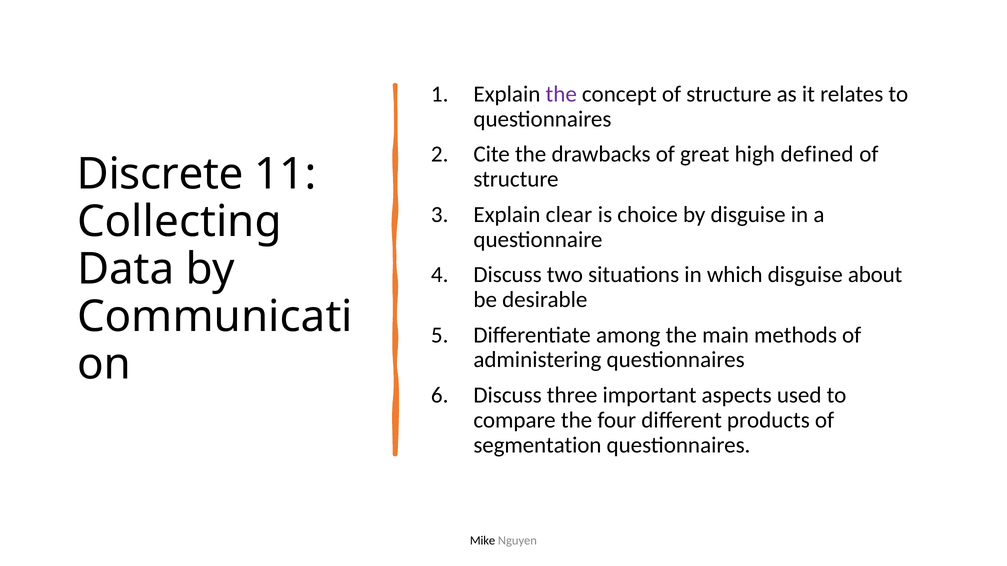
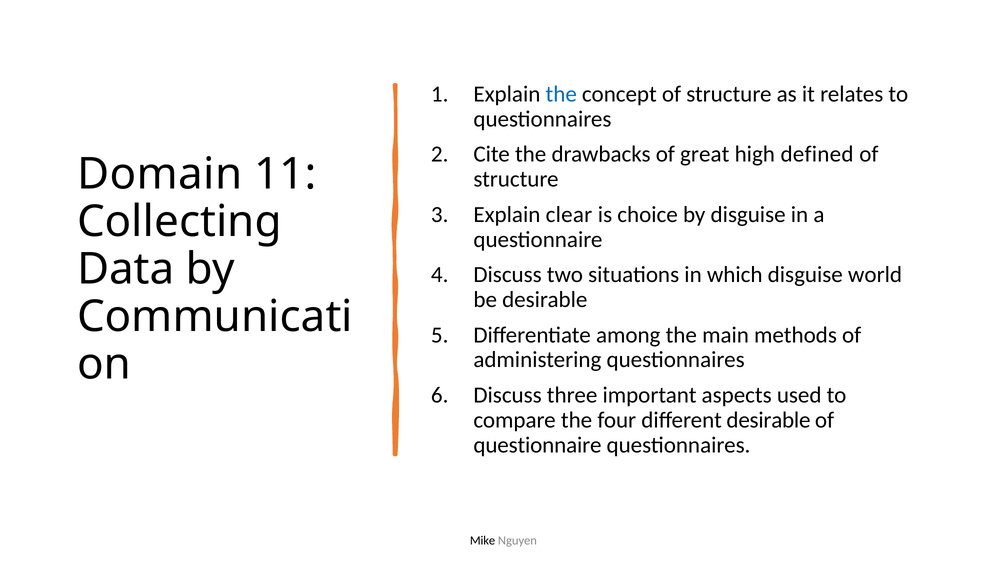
the colour: purple -> blue (561, 94)
Discrete: Discrete -> Domain (160, 174)
about: about -> world (875, 275)
different products: products -> desirable (768, 420)
segmentation: segmentation -> questionnaire (537, 445)
